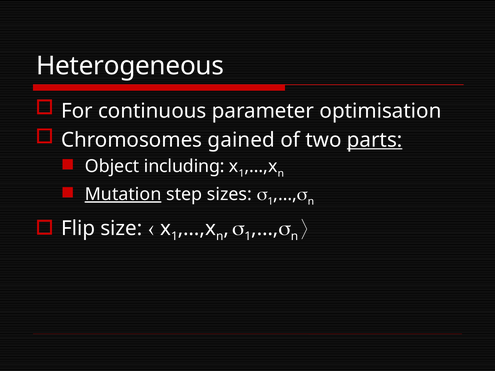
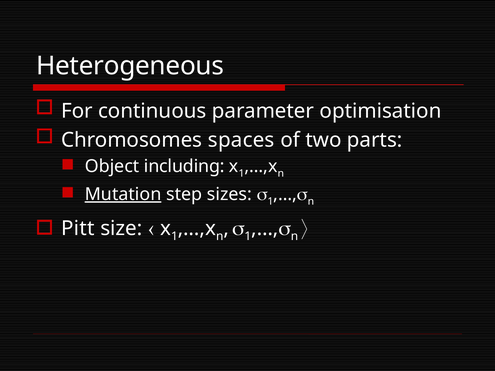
gained: gained -> spaces (241, 140)
parts underline: present -> none (375, 140)
Flip: Flip -> Pitt (78, 228)
